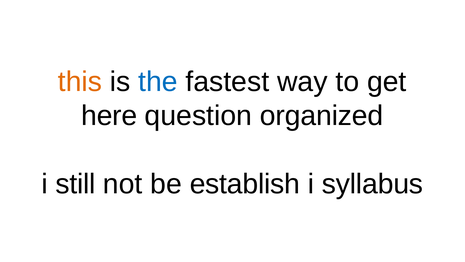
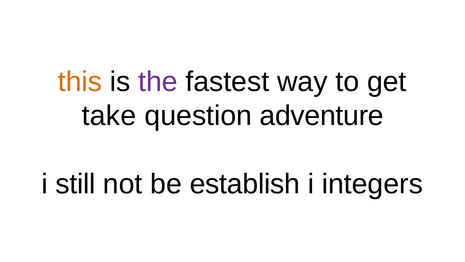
the colour: blue -> purple (158, 82)
here: here -> take (109, 116)
organized: organized -> adventure (322, 116)
syllabus: syllabus -> integers (372, 184)
